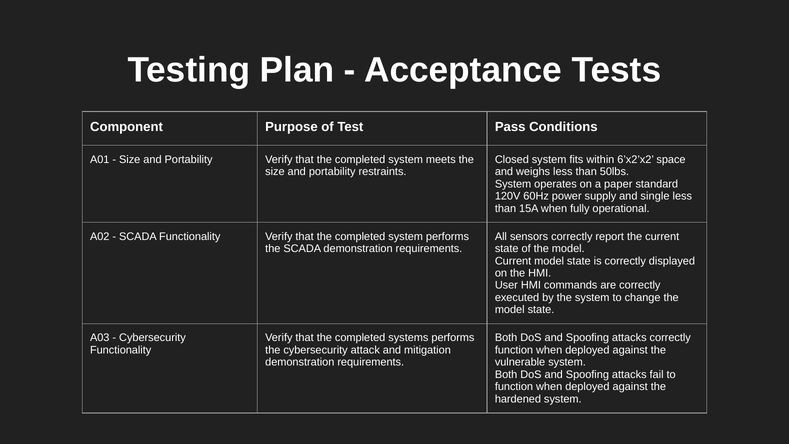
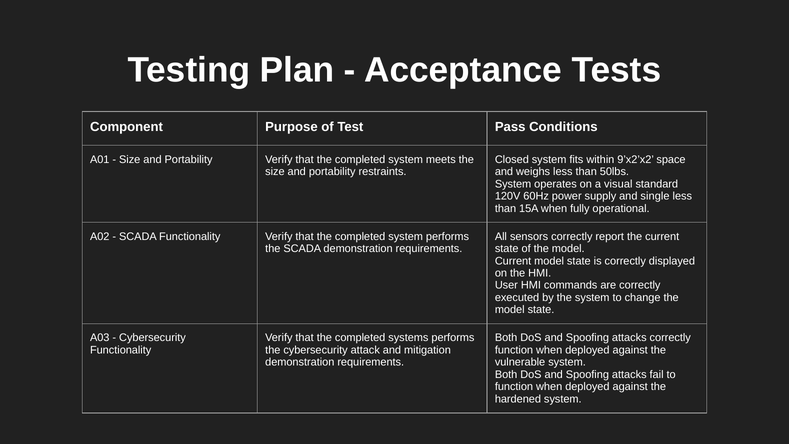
6’x2’x2: 6’x2’x2 -> 9’x2’x2 (636, 159)
paper: paper -> visual (618, 184)
